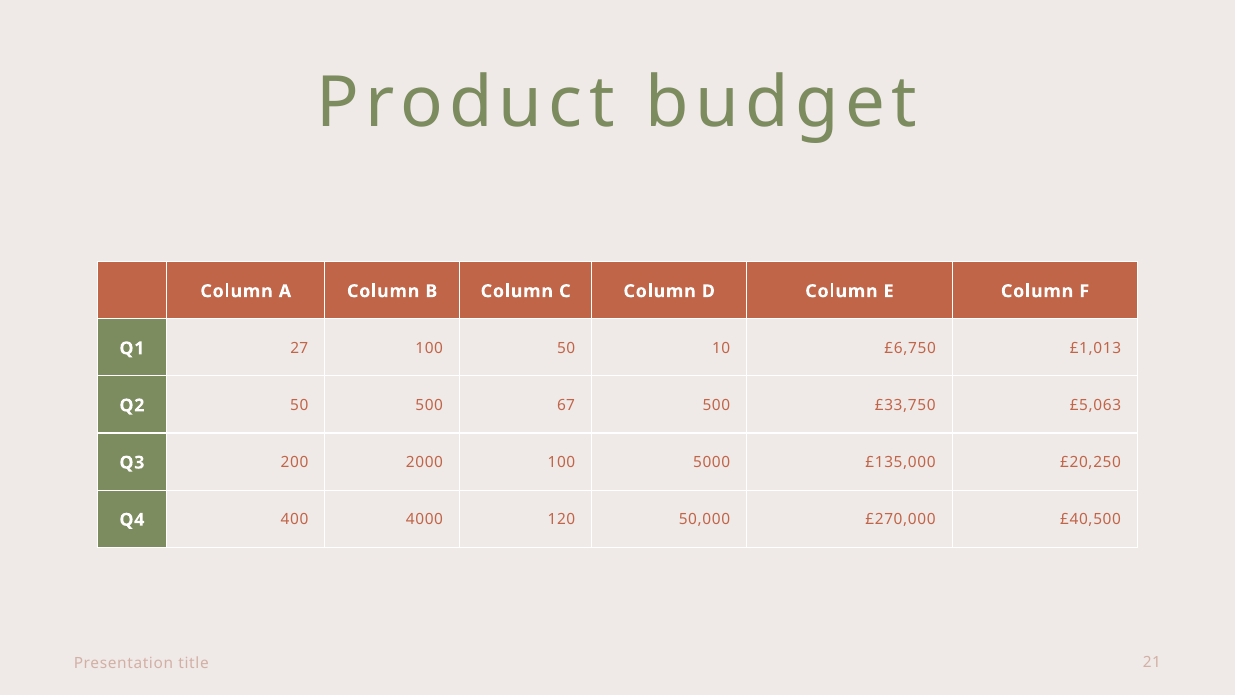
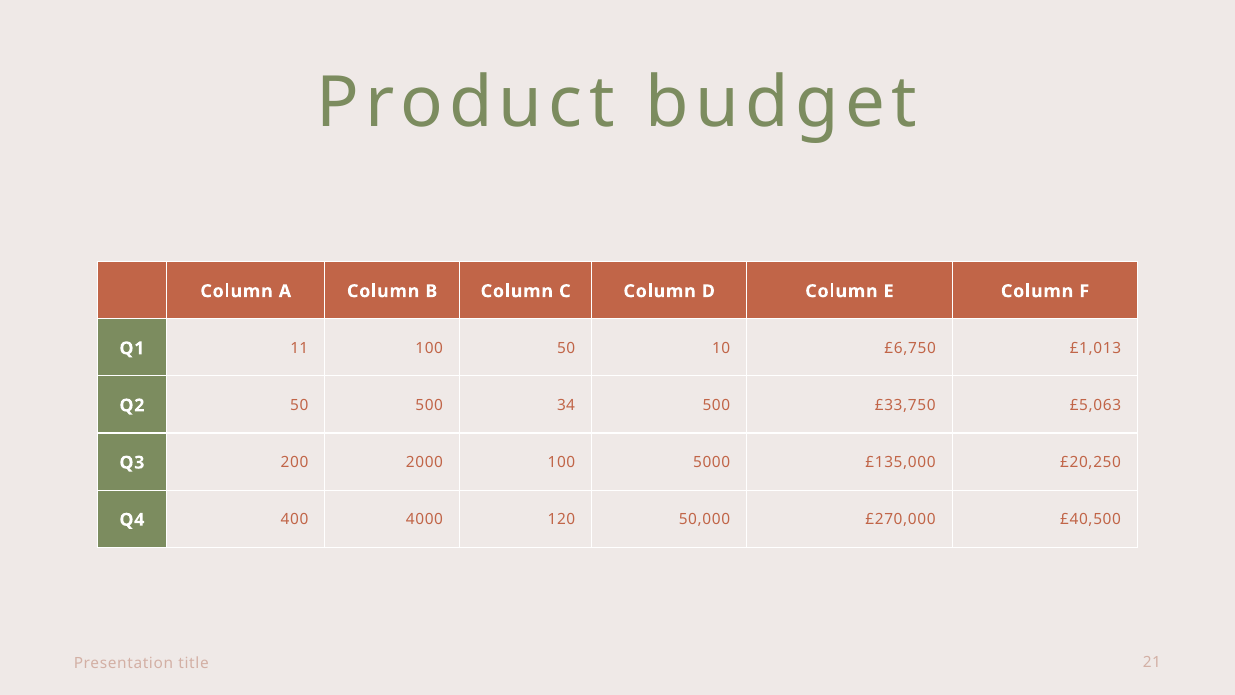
27: 27 -> 11 (299, 348)
67: 67 -> 34 (566, 405)
